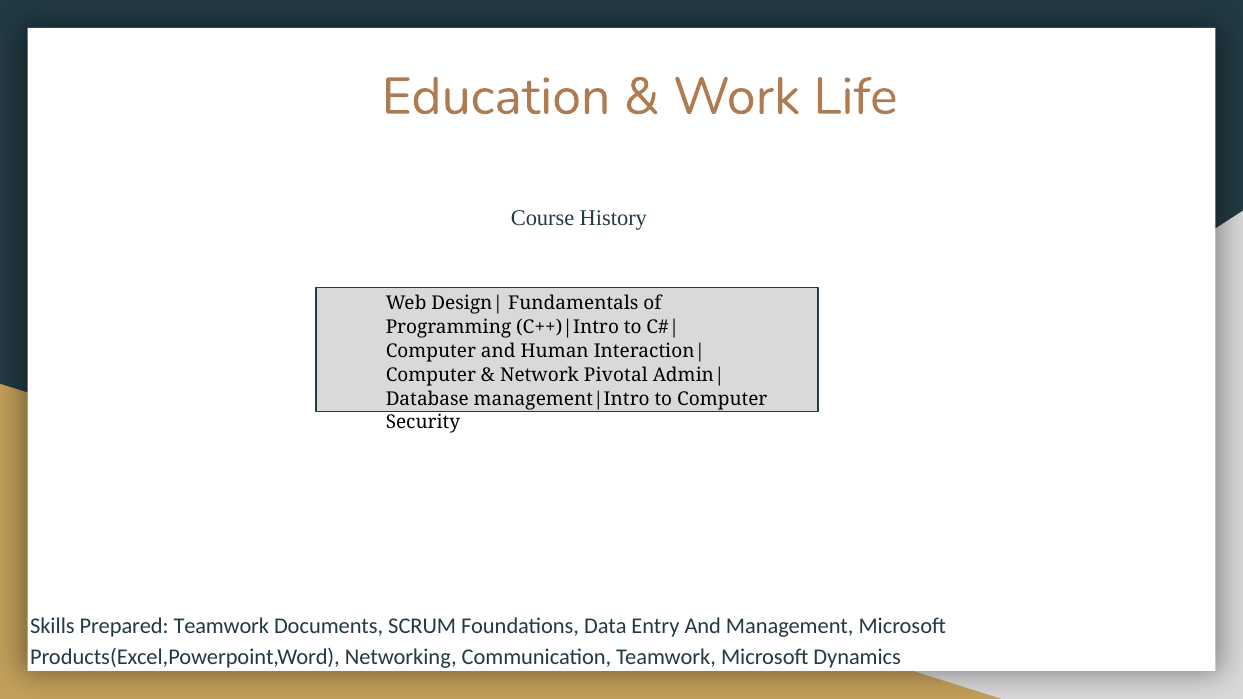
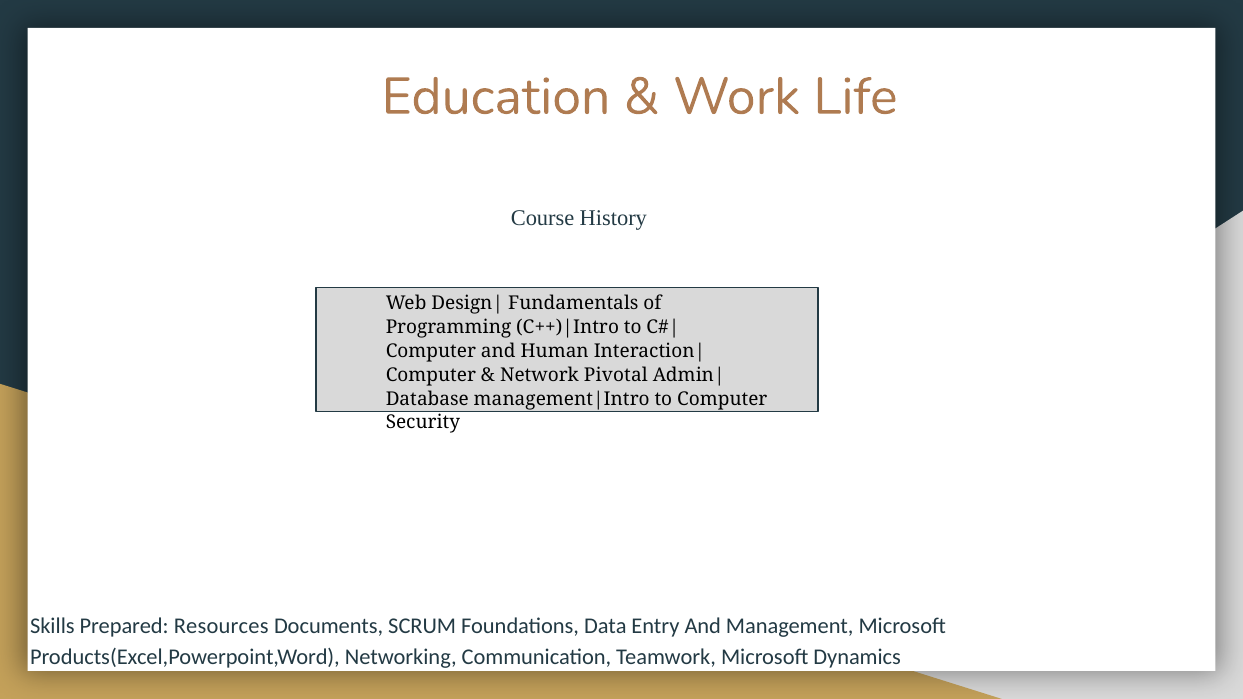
Prepared Teamwork: Teamwork -> Resources (221, 627)
